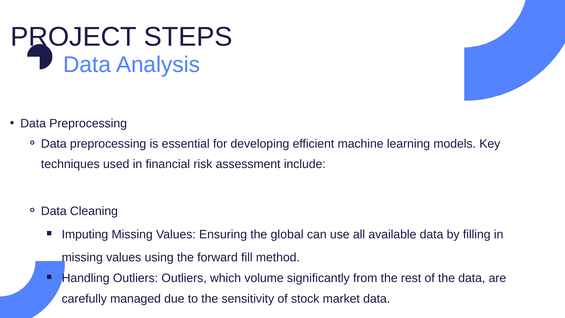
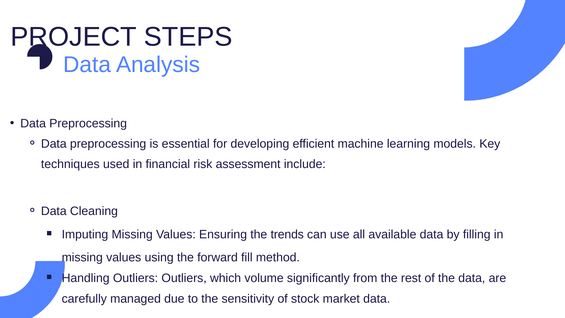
global: global -> trends (287, 234)
